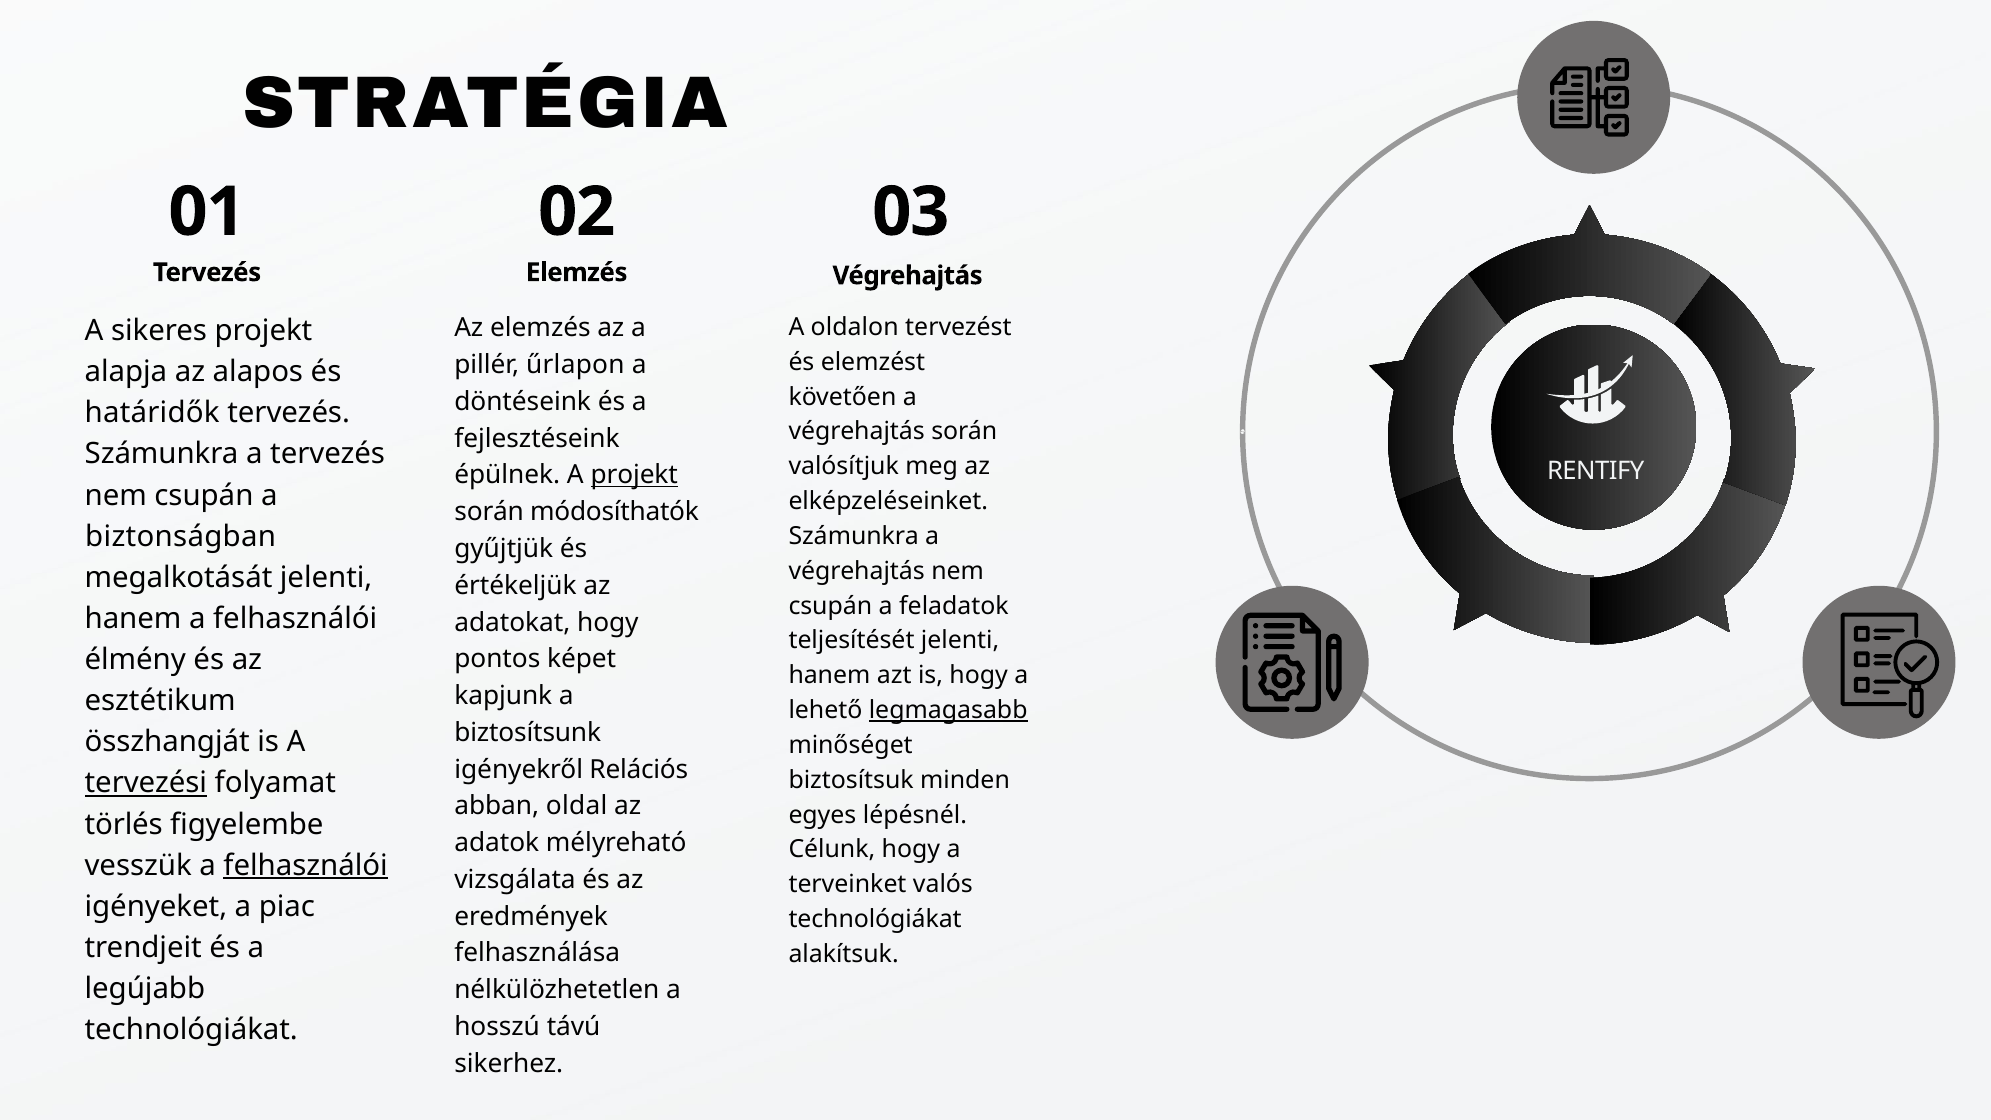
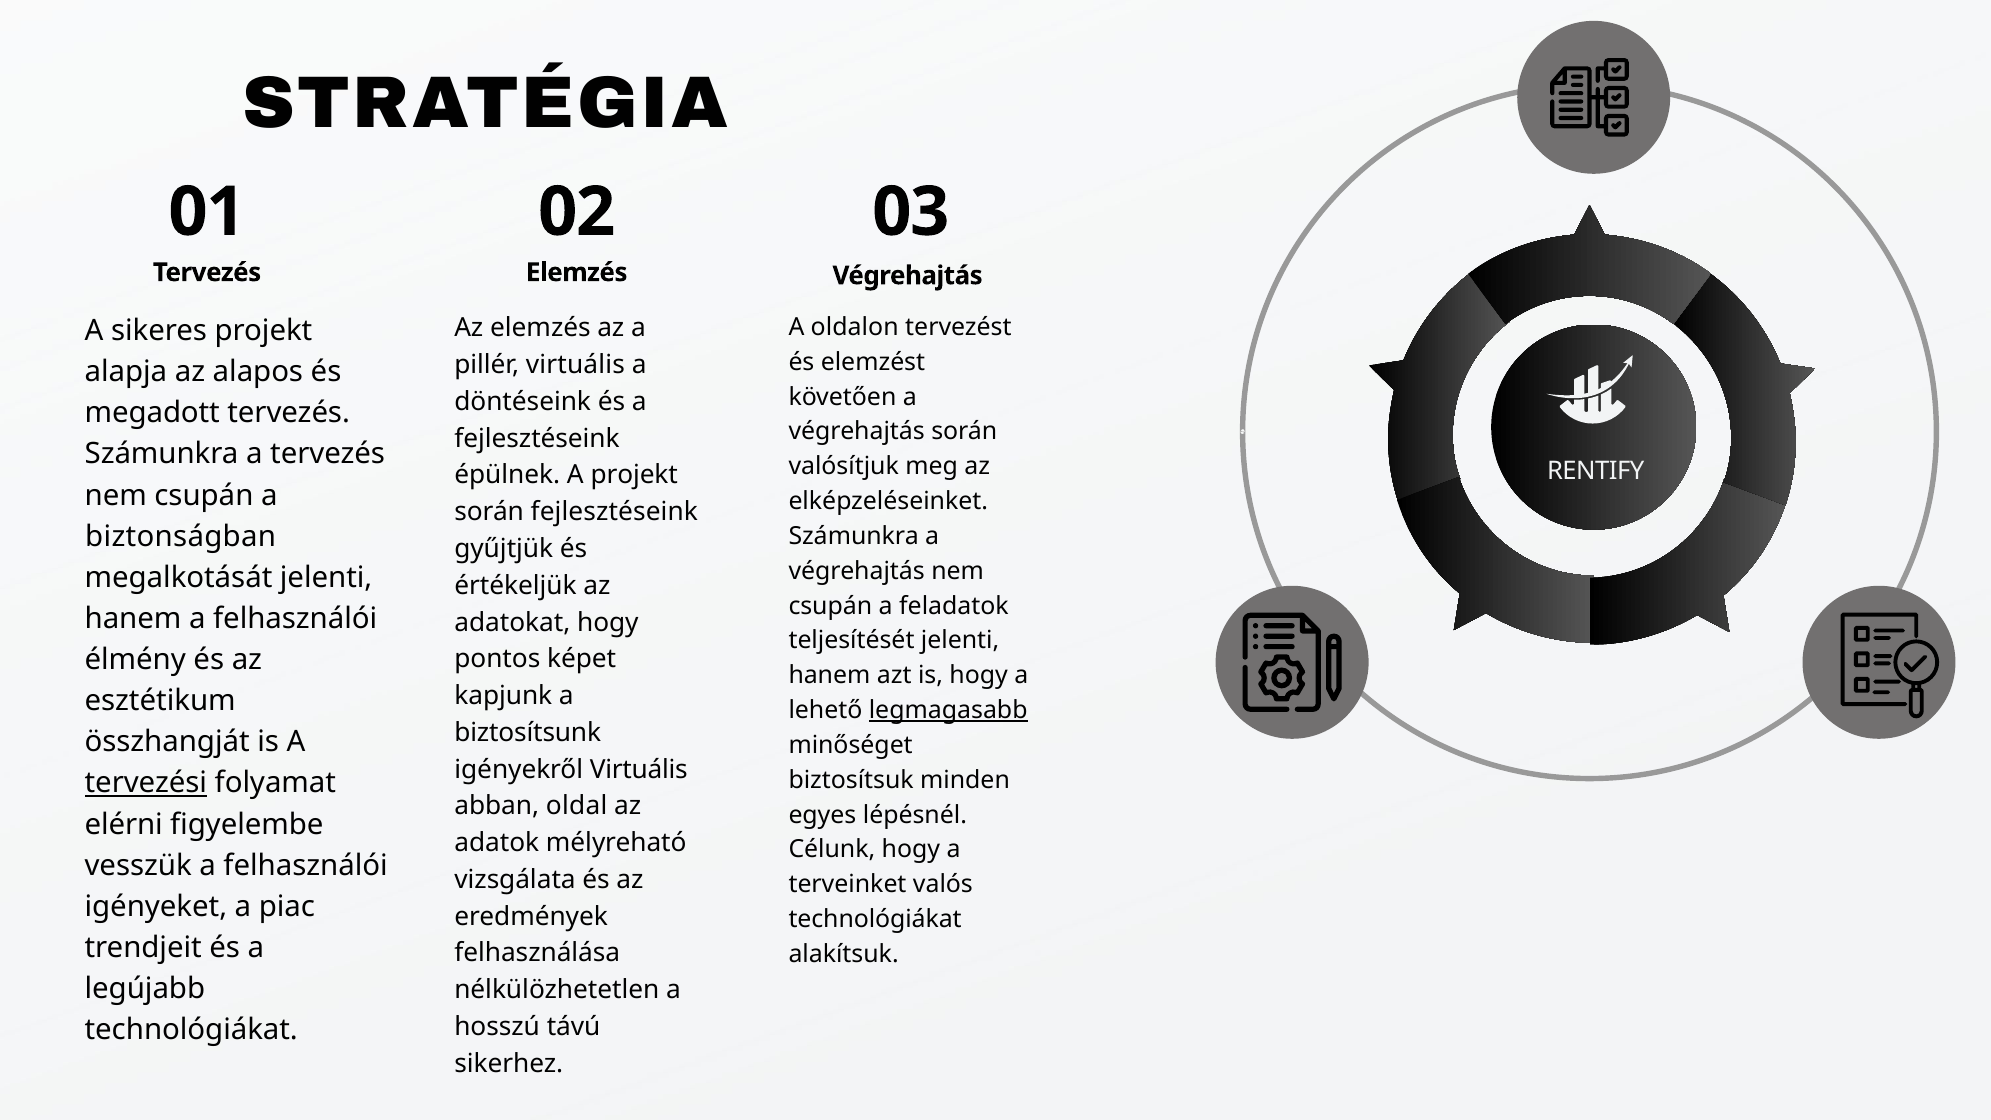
pillér űrlapon: űrlapon -> virtuális (575, 365)
határidők: határidők -> megadott (152, 413)
projekt underline: present -> none (634, 475)
során módosíthatók: módosíthatók -> fejlesztéseink (614, 512)
igényekről Relációs: Relációs -> Virtuális (639, 769)
törlés: törlés -> elérni (124, 824)
felhasználói underline: present -> none (306, 865)
